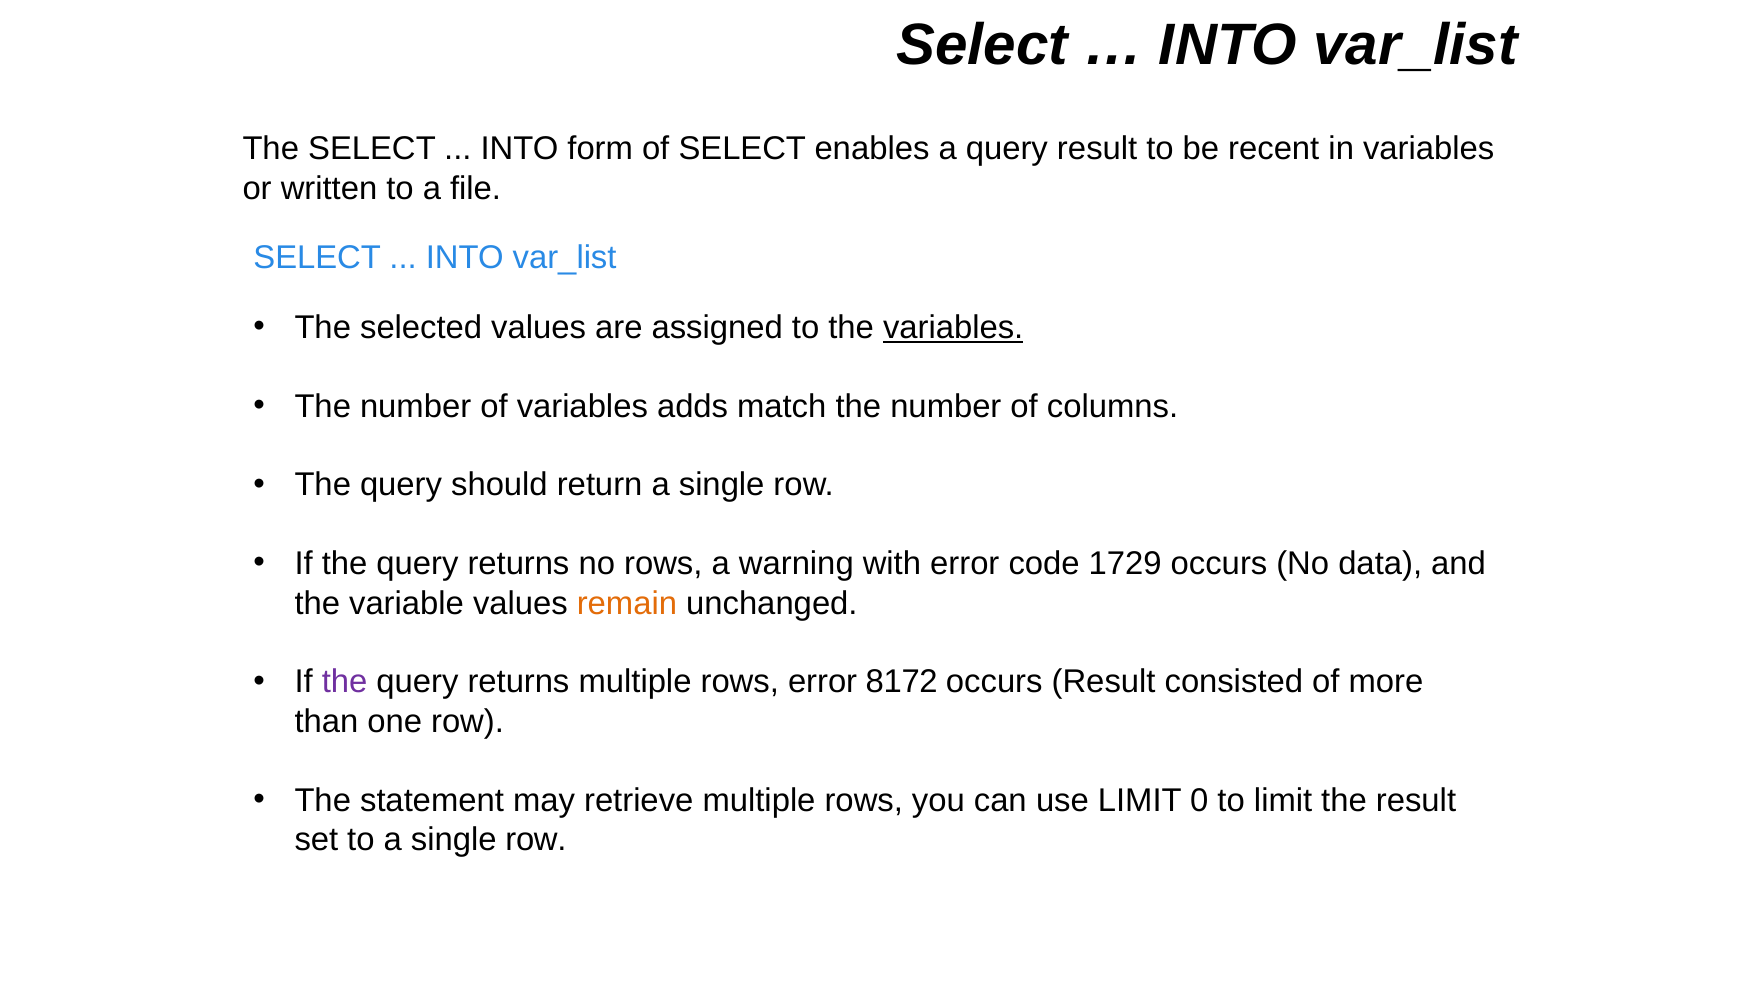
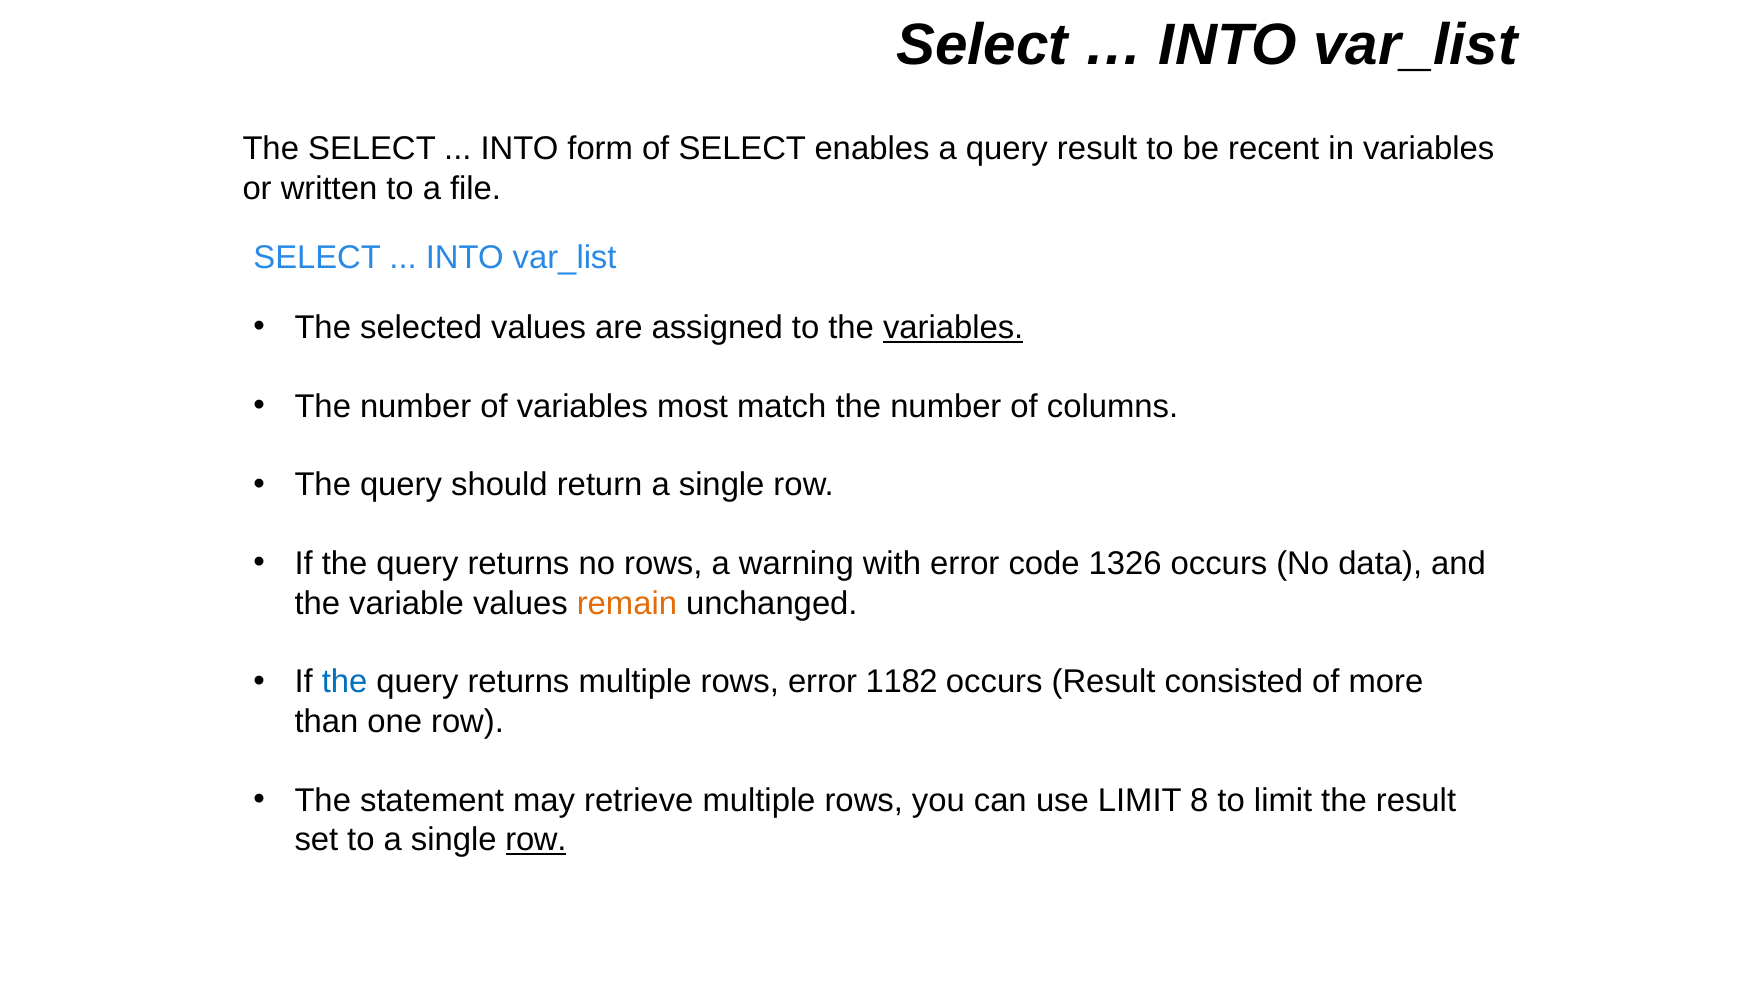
adds: adds -> most (693, 406)
1729: 1729 -> 1326 (1125, 564)
the colour: purple -> blue (345, 682)
8172: 8172 -> 1182 (902, 682)
0: 0 -> 8 (1199, 800)
row underline: none -> present (536, 839)
